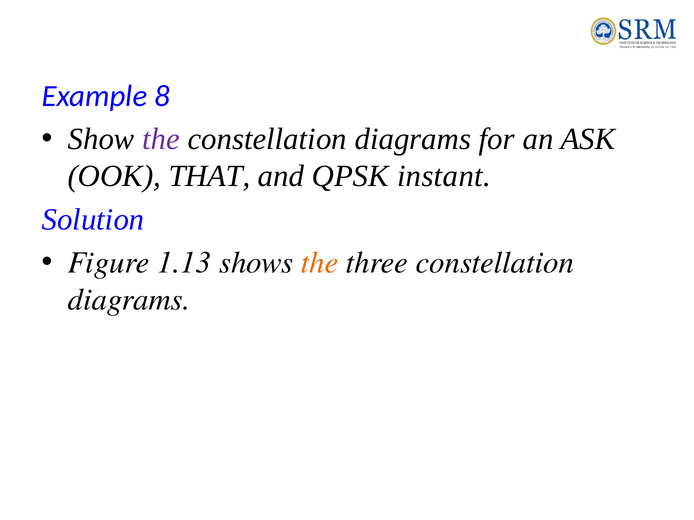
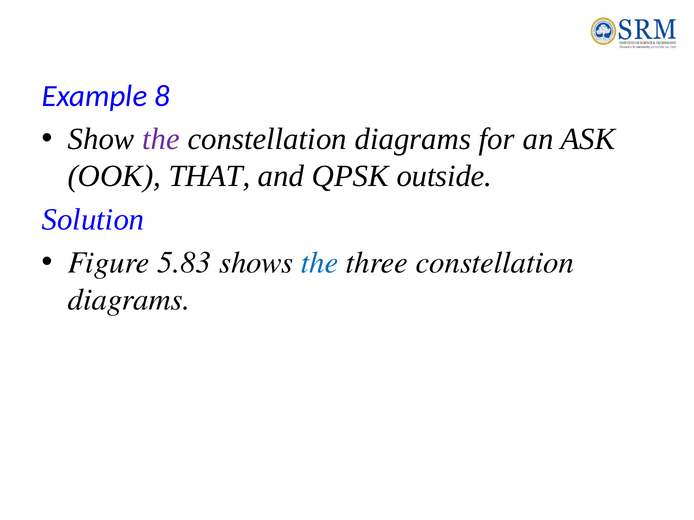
instant: instant -> outside (444, 176)
1.13: 1.13 -> 5.83 (184, 263)
the colour: orange -> blue (320, 263)
